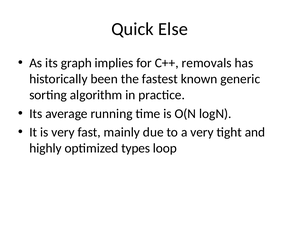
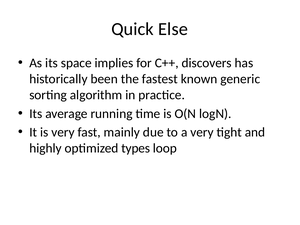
graph: graph -> space (76, 63)
removals: removals -> discovers (207, 63)
